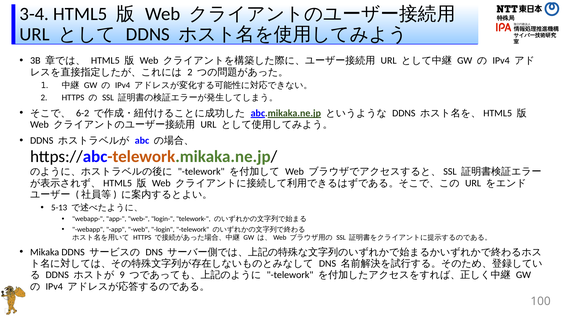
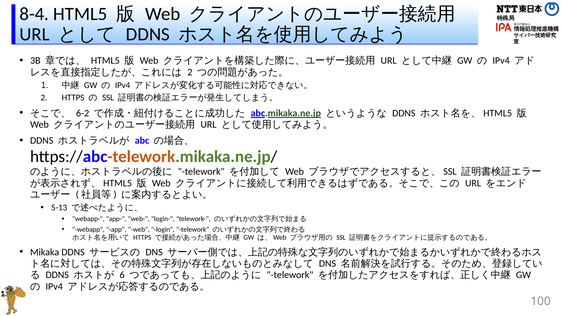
3-4: 3-4 -> 8-4 (34, 14)
9: 9 -> 6 (122, 275)
